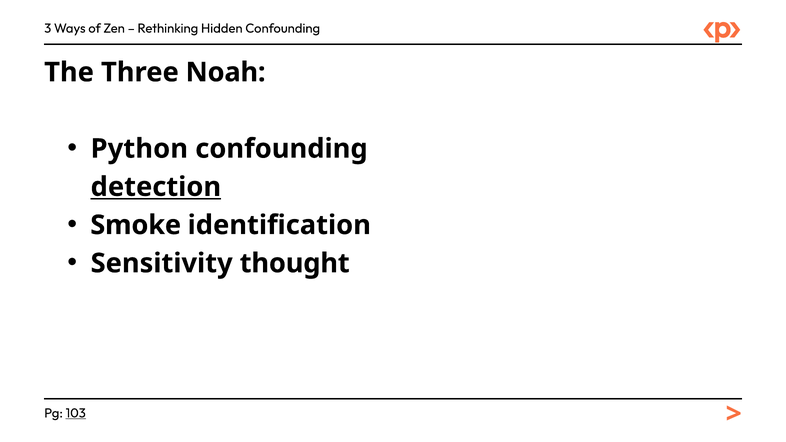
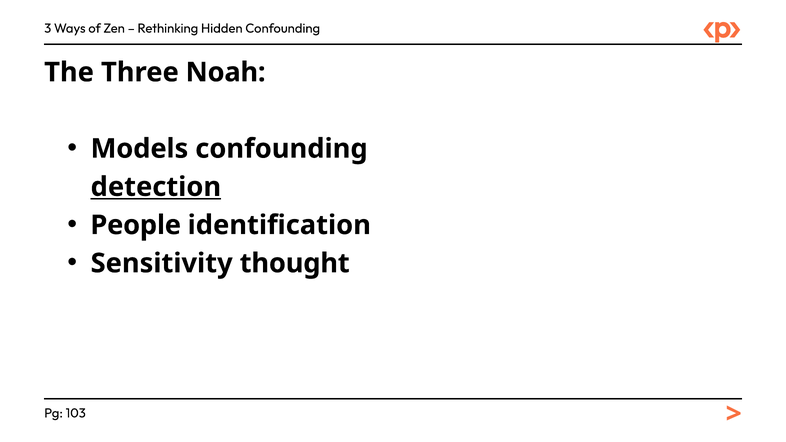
Python: Python -> Models (139, 149)
Smoke: Smoke -> People (136, 225)
103 underline: present -> none (76, 413)
